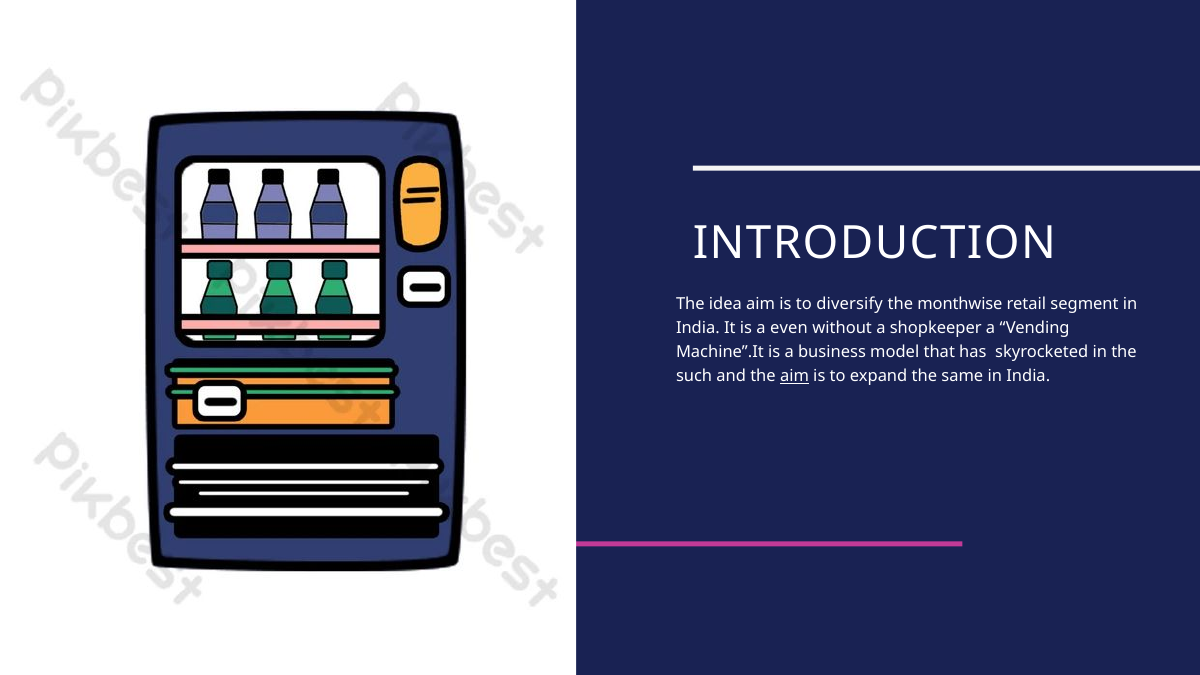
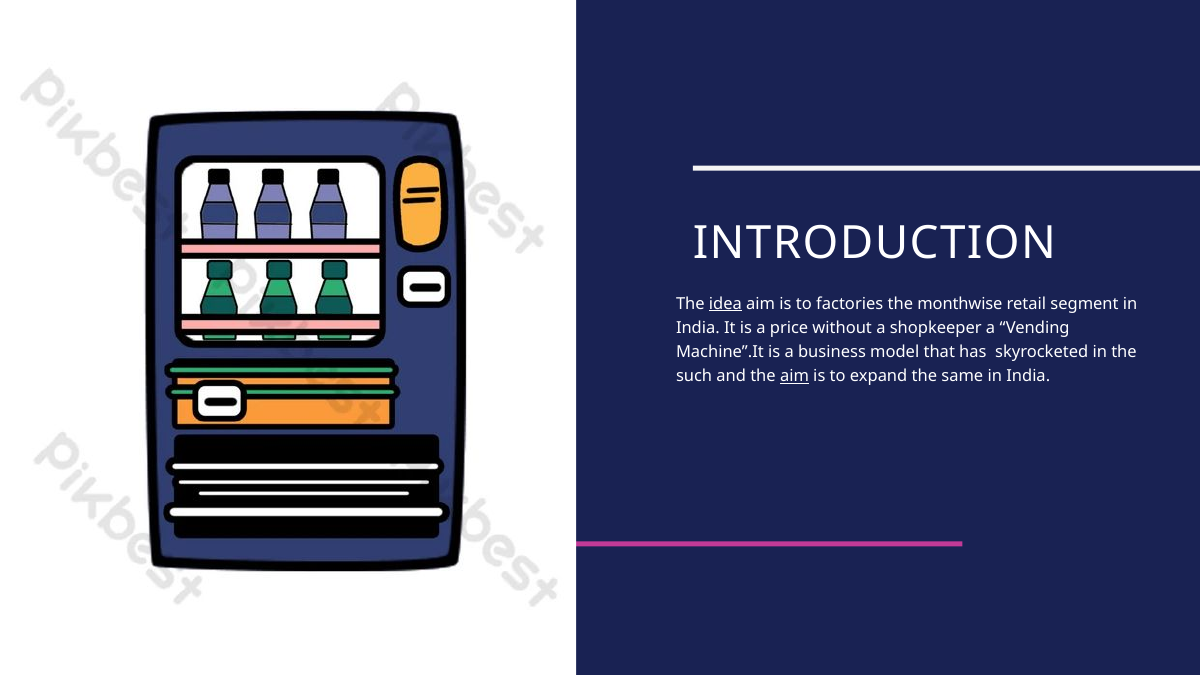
idea underline: none -> present (725, 304)
diversify: diversify -> factories (850, 304)
even: even -> price (789, 328)
